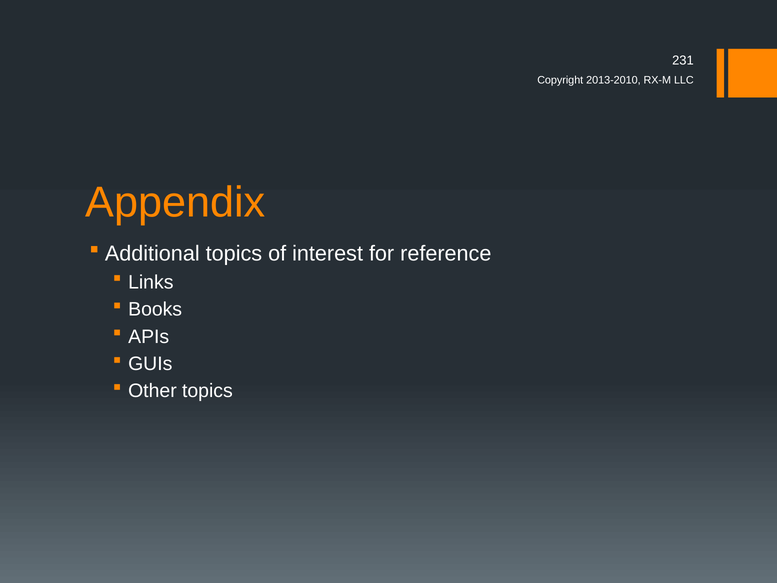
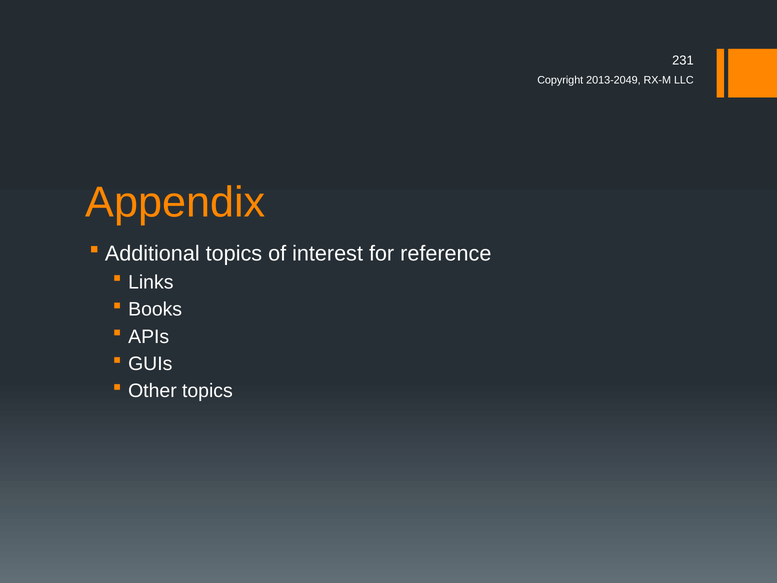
2013-2010: 2013-2010 -> 2013-2049 (613, 80)
